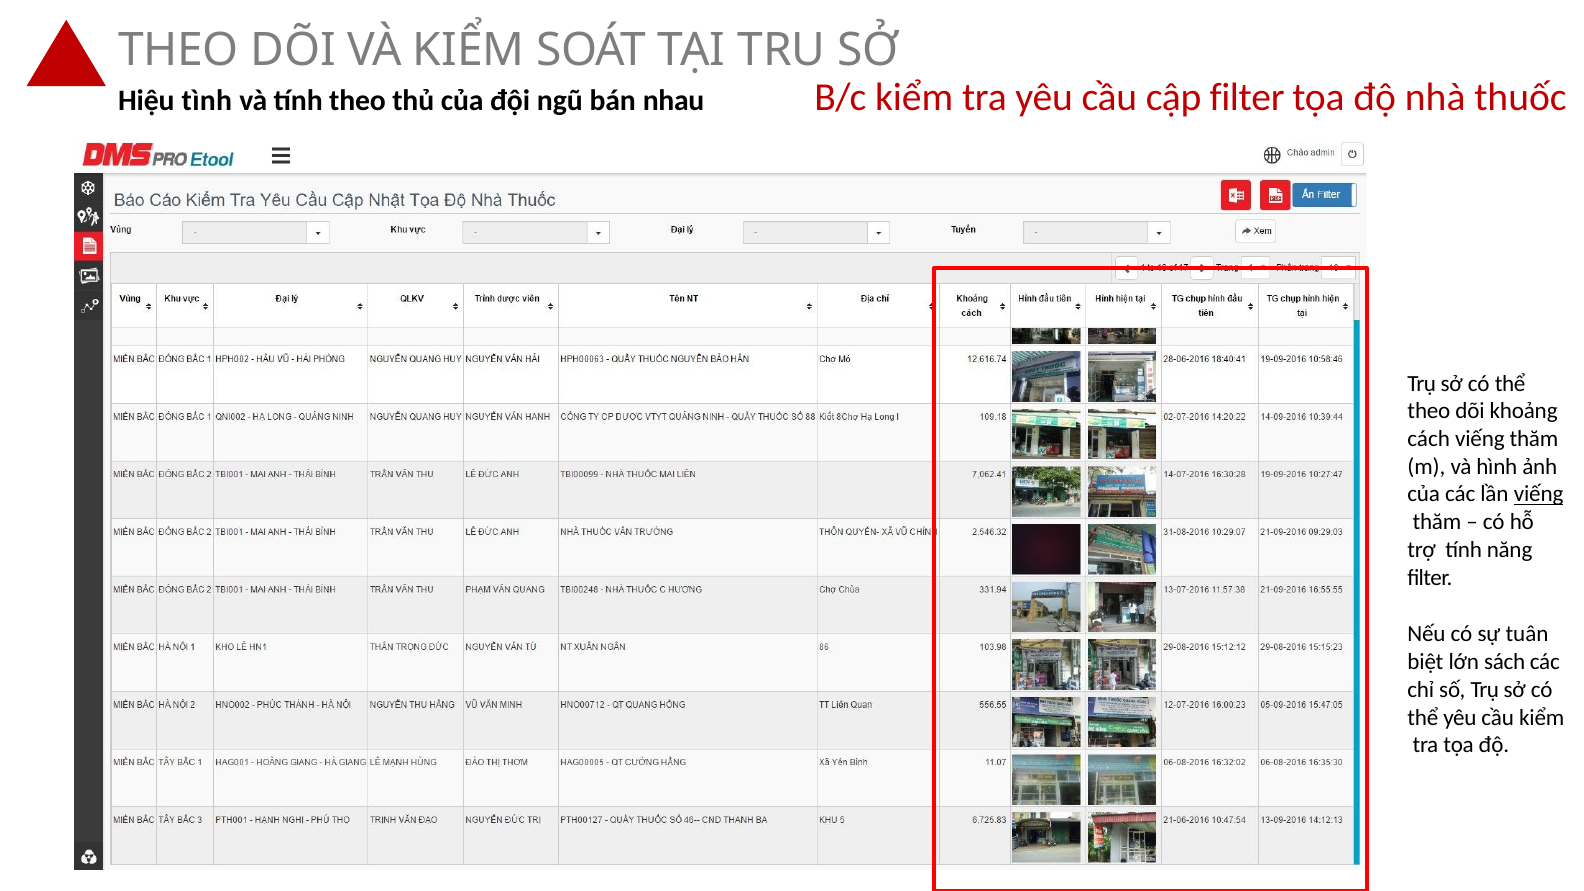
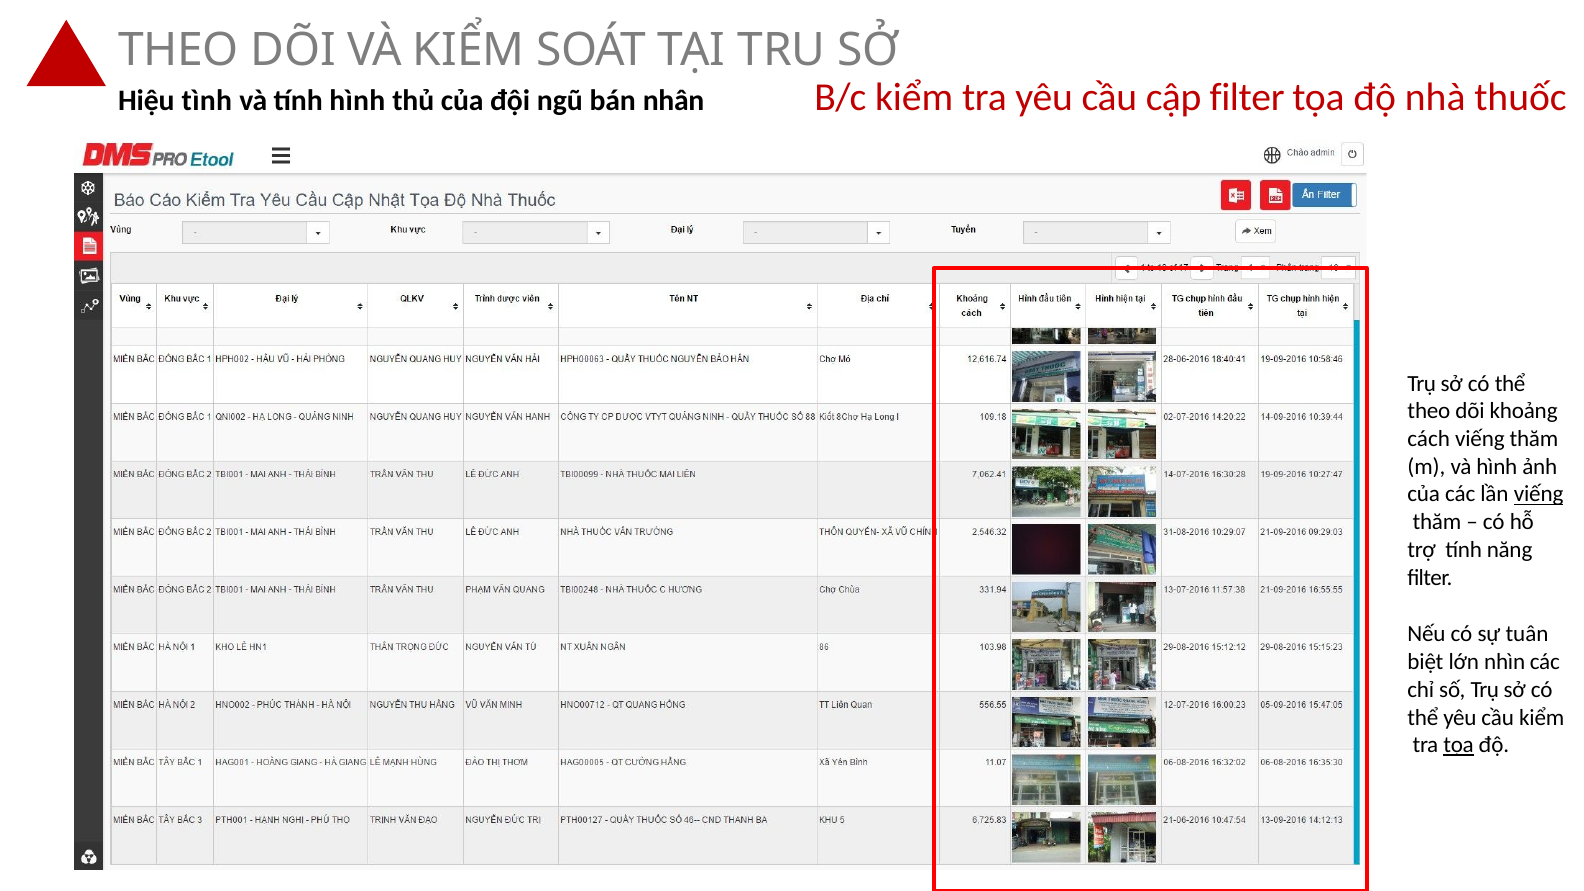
tính theo: theo -> hình (357, 101)
nhau: nhau -> nhân (674, 101)
sách: sách -> nhìn (1505, 662)
tọa underline: none -> present (1459, 745)
